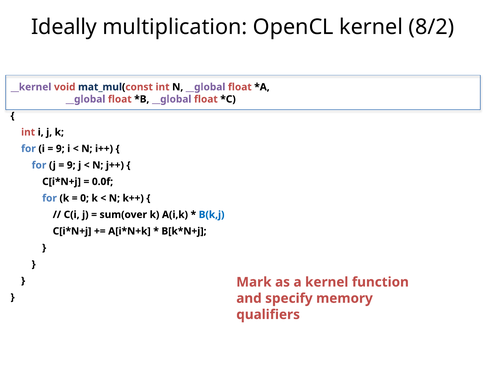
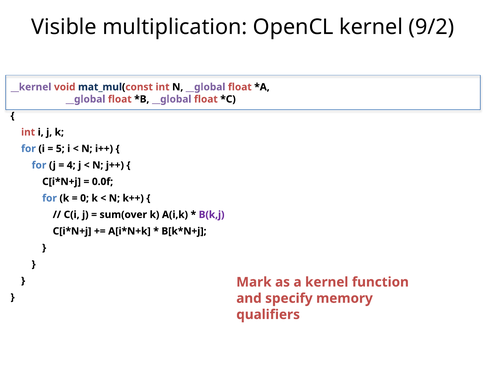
Ideally: Ideally -> Visible (64, 27)
8/2: 8/2 -> 9/2 (431, 27)
9: 9 -> 5 (60, 148)
9: 9 -> 4 (71, 165)
B(k,j colour: blue -> purple (212, 214)
